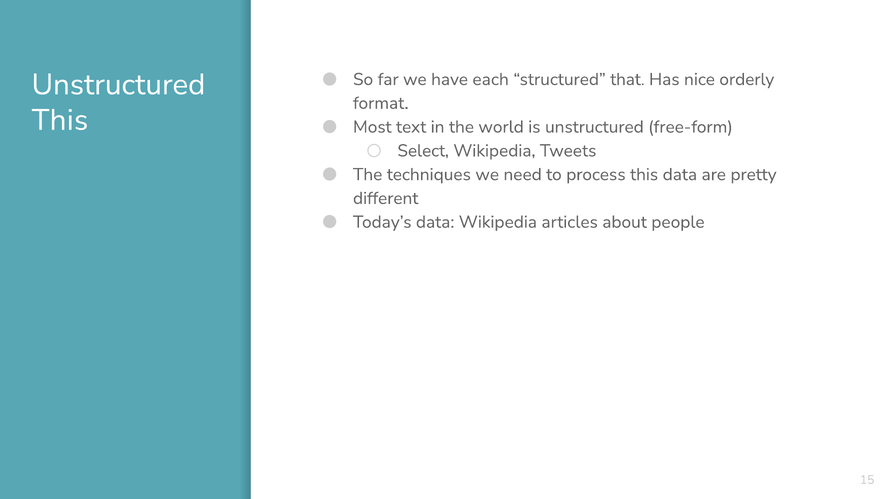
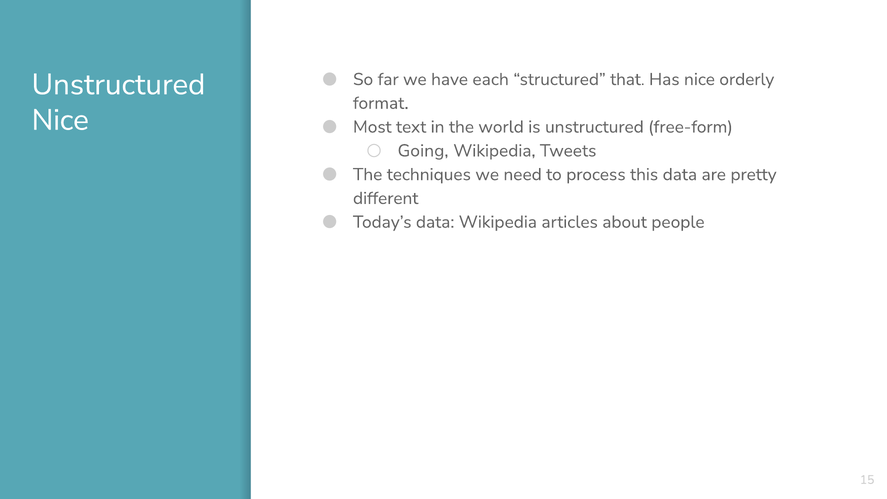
This: This -> Nice (60, 120)
Select: Select -> Going (423, 151)
